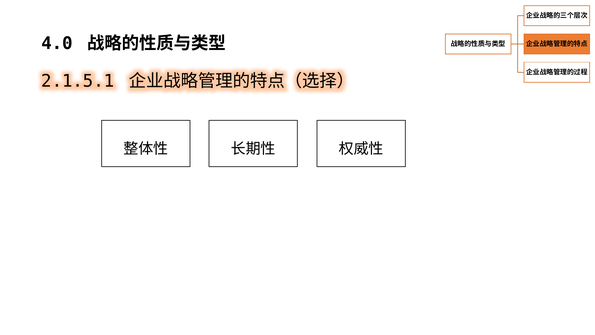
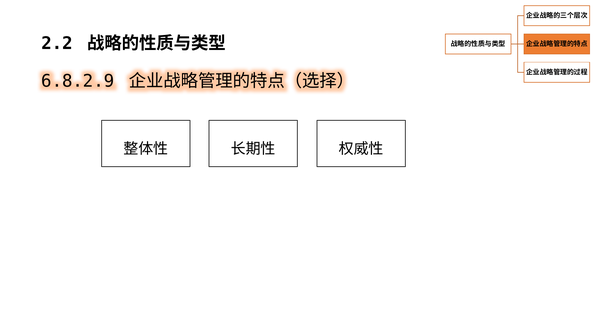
4.0: 4.0 -> 2.2 (57, 43)
2.1.5.1: 2.1.5.1 -> 6.8.2.9 (78, 81)
